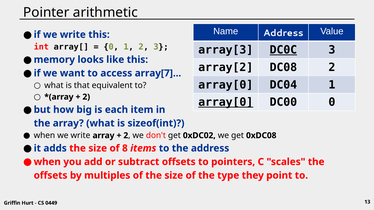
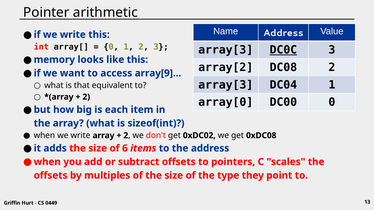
array[7: array[7 -> array[9 (158, 73)
array[0: array[0 -> array[3 (226, 85)
array[0 underline: present -> none (226, 102)
8: 8 -> 6 (125, 148)
